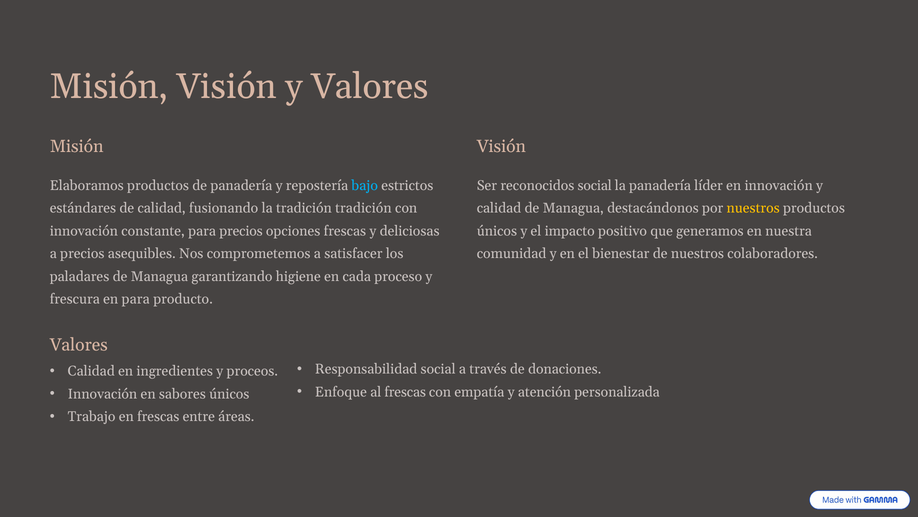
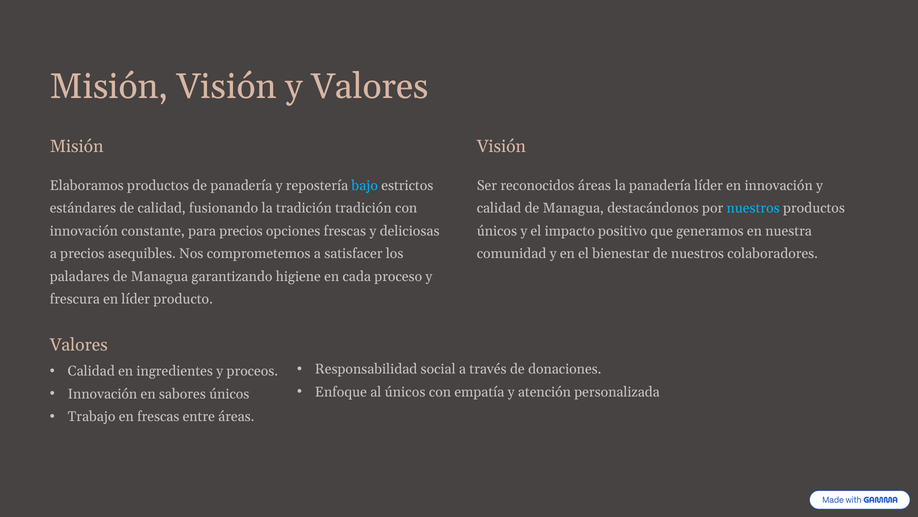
reconocidos social: social -> áreas (594, 185)
nuestros colour: yellow -> light blue (753, 208)
en para: para -> líder (136, 299)
al frescas: frescas -> únicos (405, 391)
